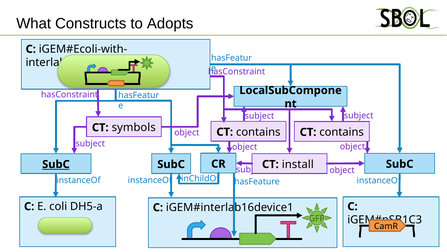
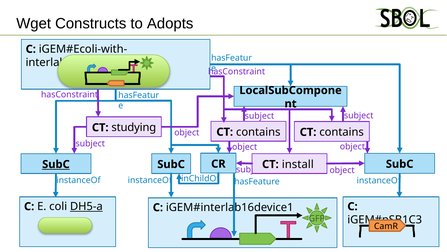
What: What -> Wget (34, 24)
symbols: symbols -> studying (134, 127)
DH5-a underline: none -> present (86, 206)
